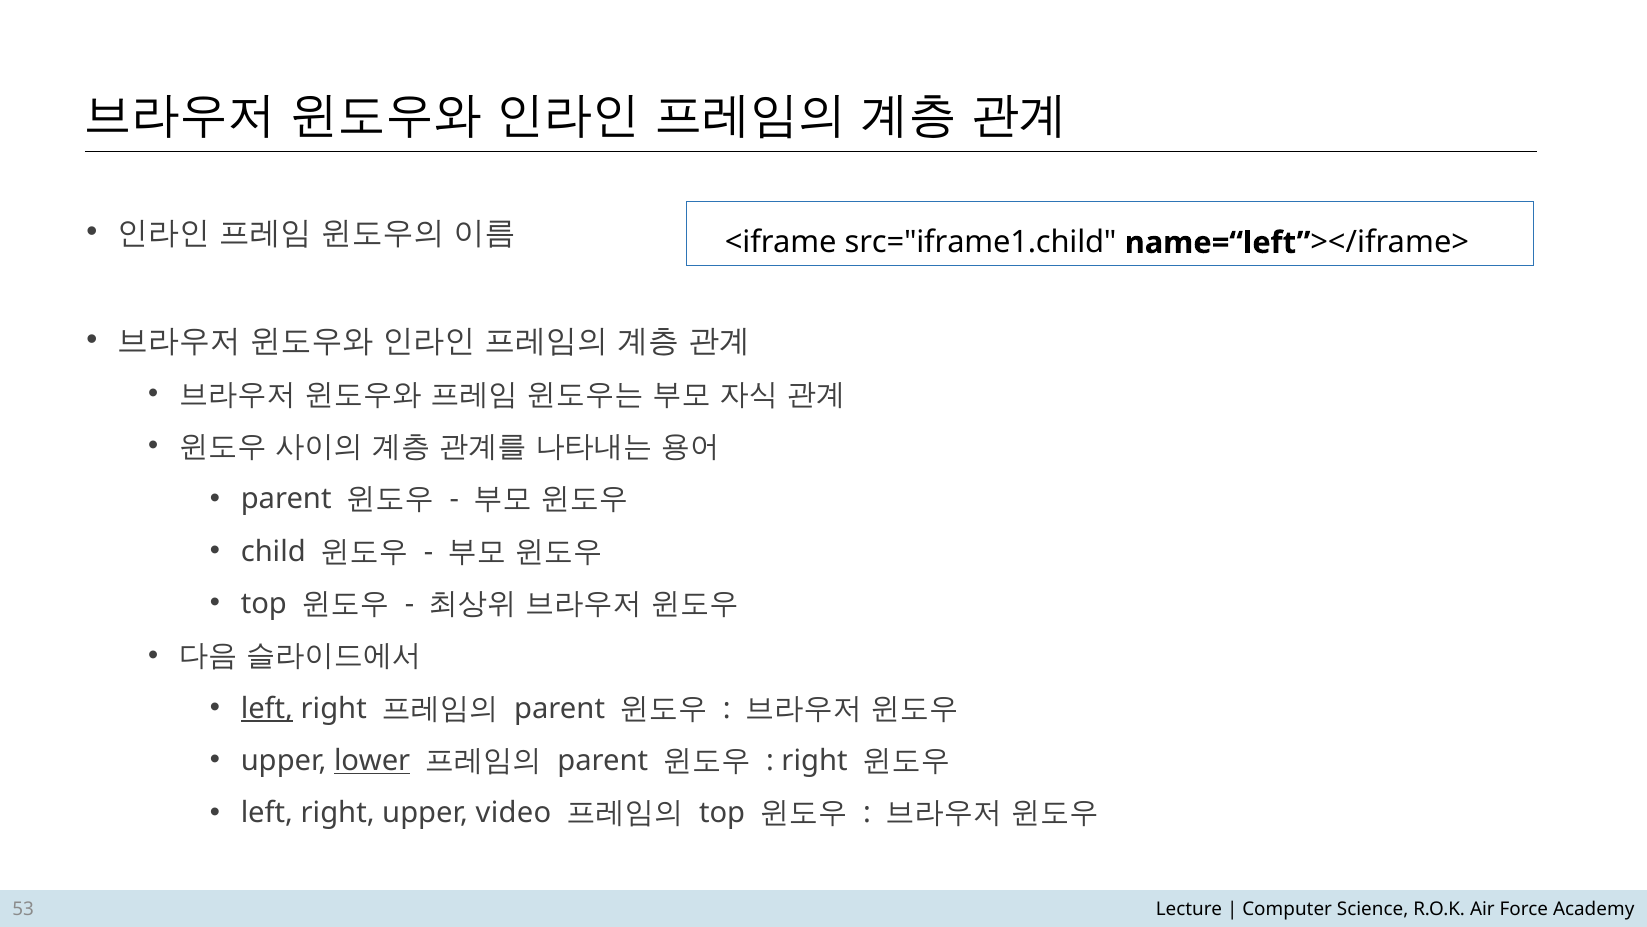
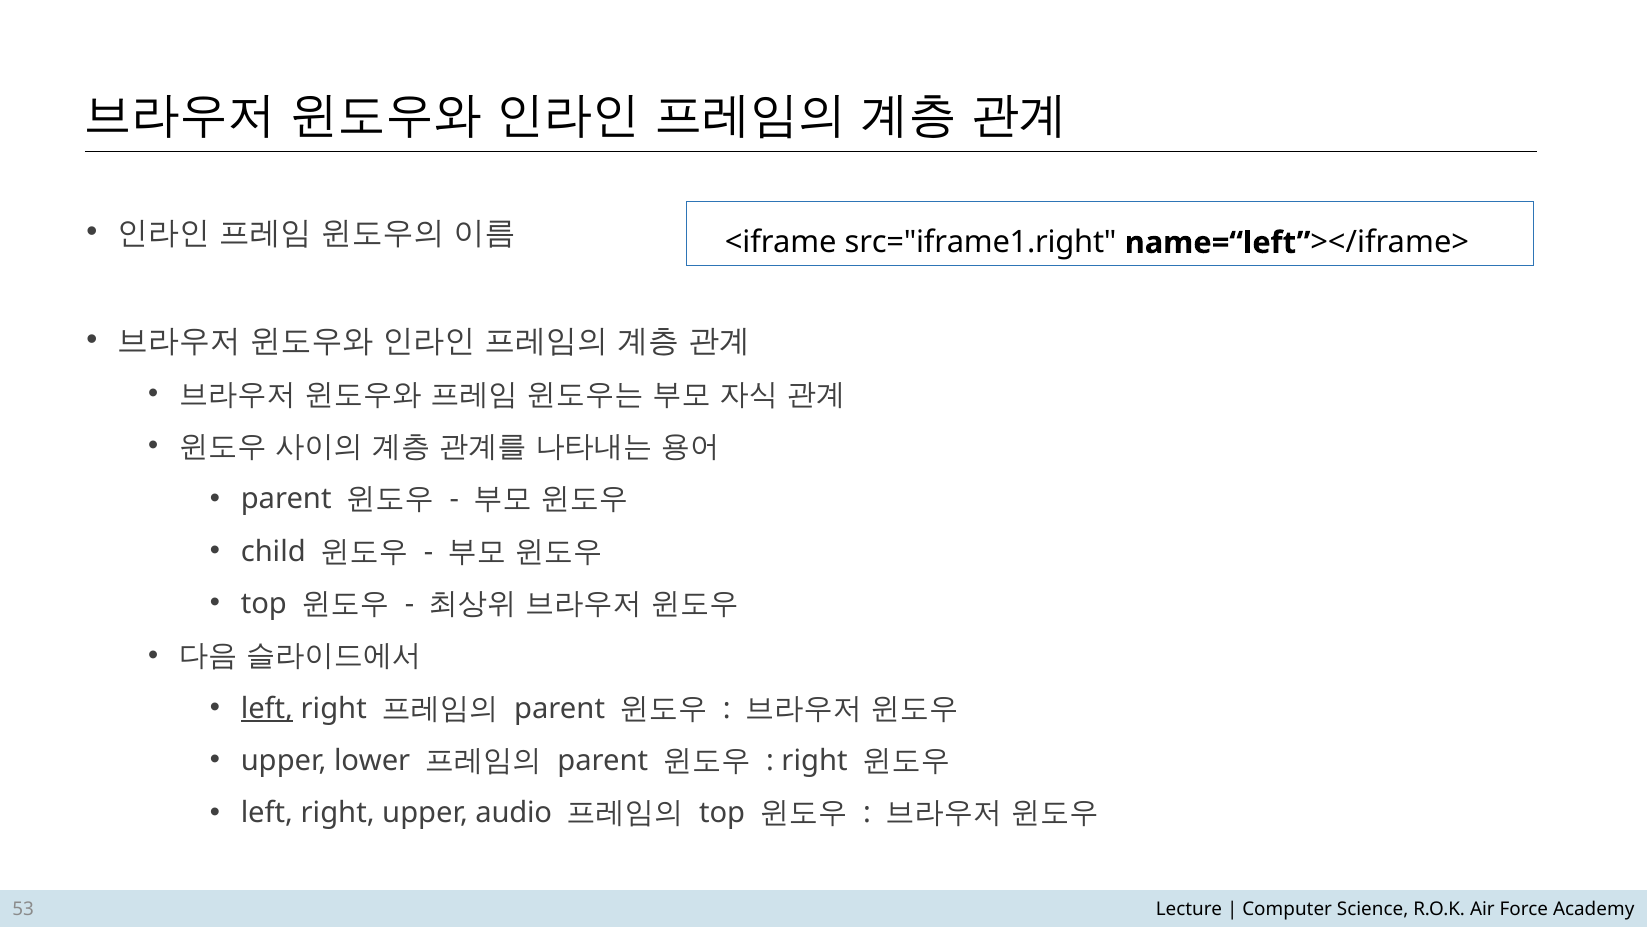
src="iframe1.child: src="iframe1.child -> src="iframe1.right (981, 243)
lower underline: present -> none (372, 760)
video: video -> audio (514, 813)
